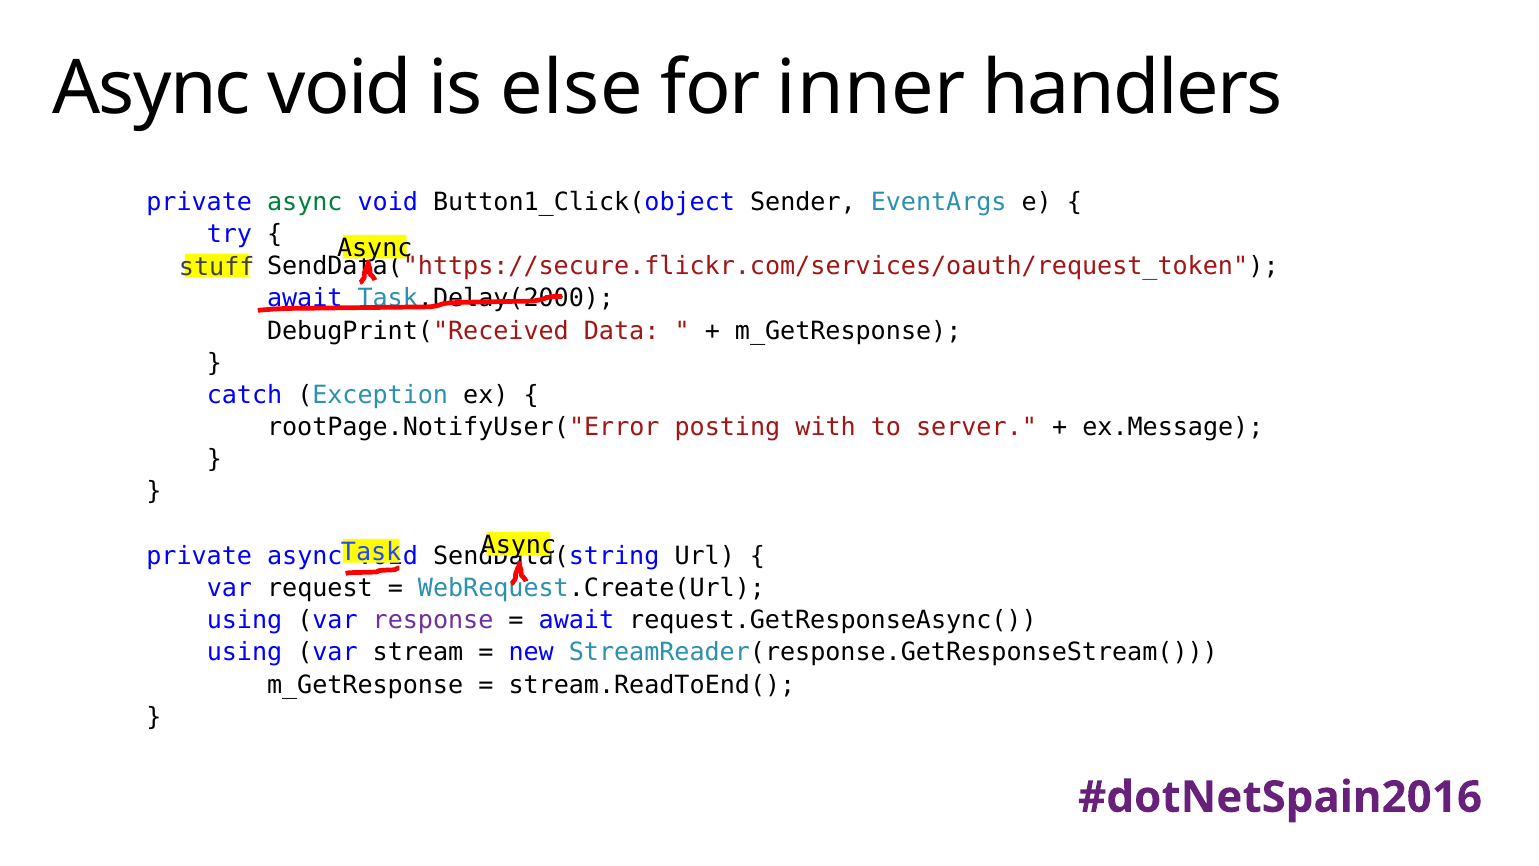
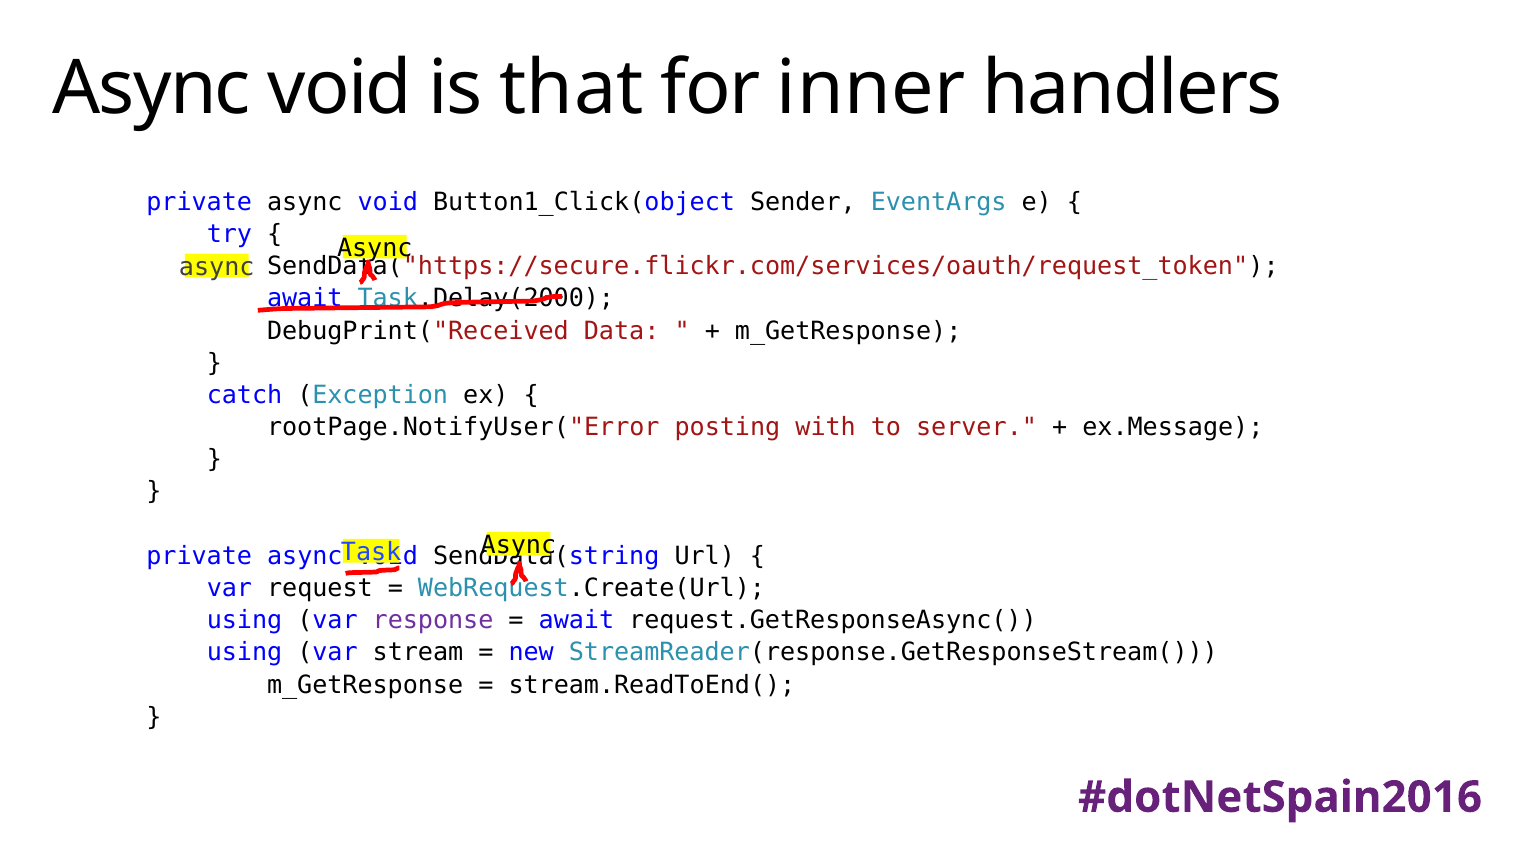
else: else -> that (572, 88)
async colour: green -> black (305, 202)
stuff: stuff -> async (217, 267)
